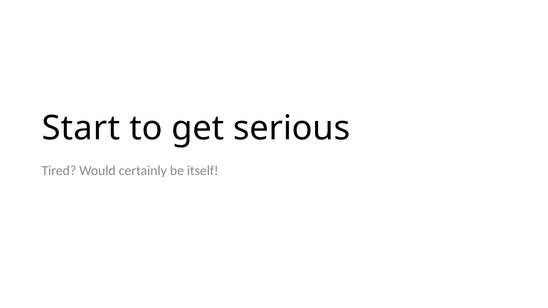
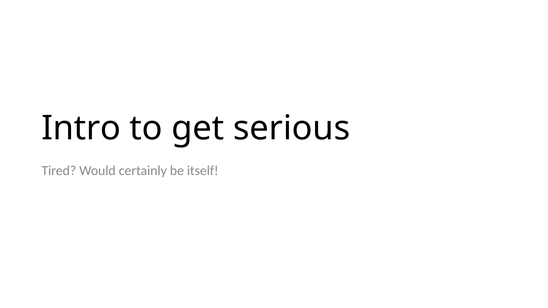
Start: Start -> Intro (81, 128)
